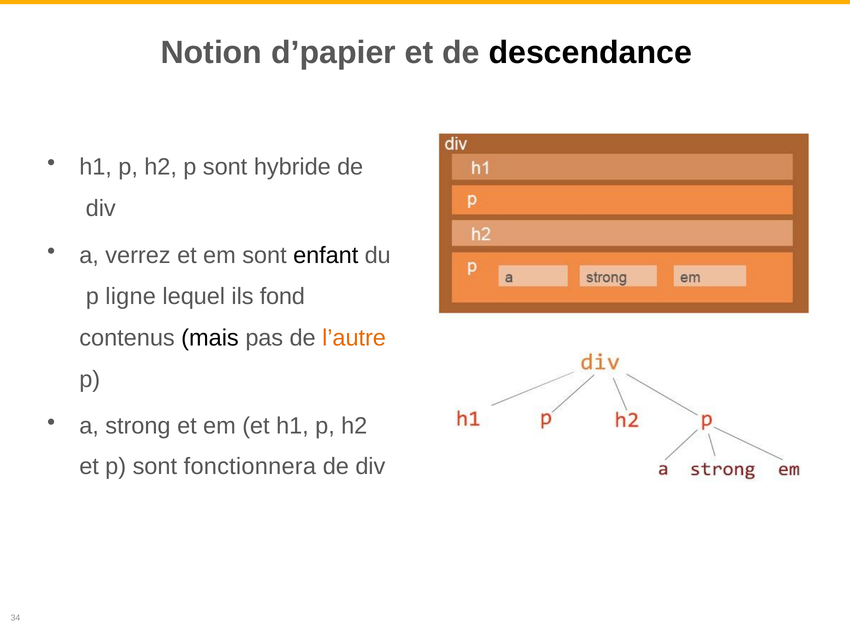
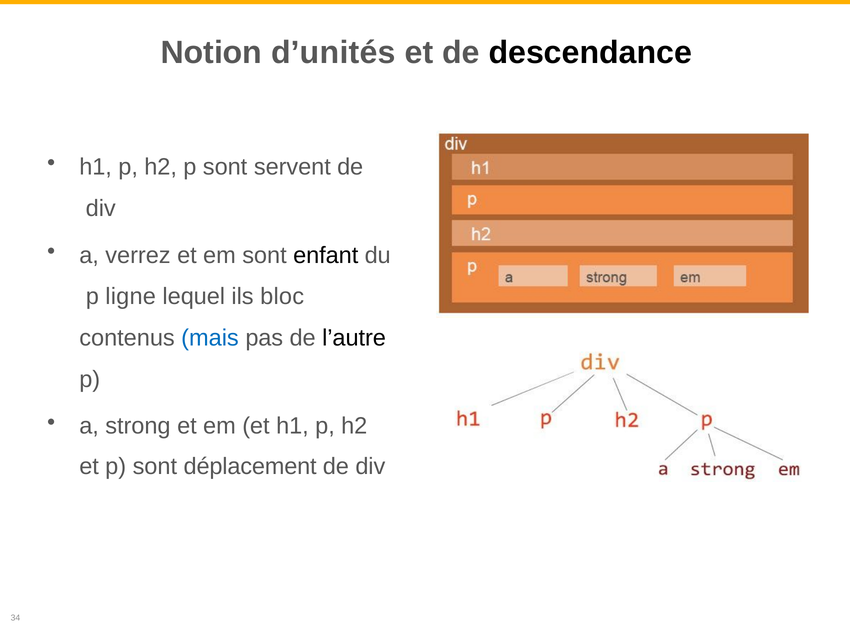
d’papier: d’papier -> d’unités (333, 53)
hybride: hybride -> servent (292, 167)
fond: fond -> bloc (282, 297)
mais colour: black -> blue (210, 338)
l’autre colour: orange -> black (354, 338)
fonctionnera: fonctionnera -> déplacement (250, 466)
